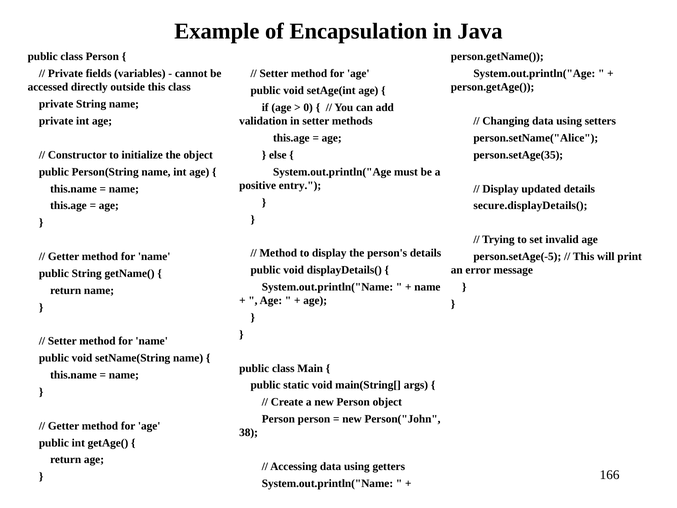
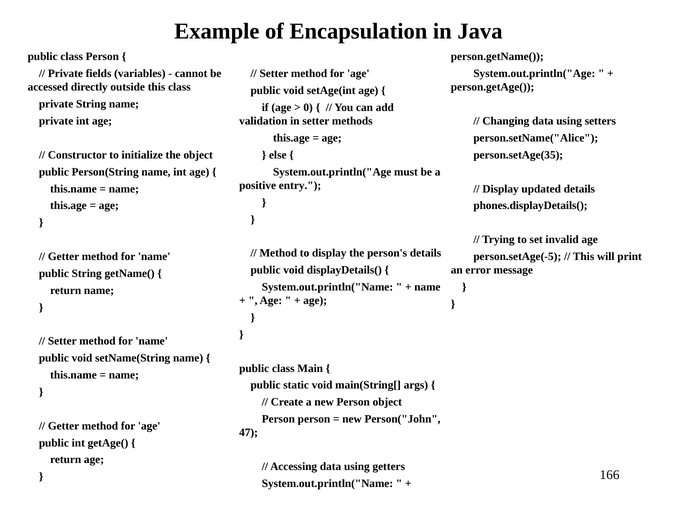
secure.displayDetails(: secure.displayDetails( -> phones.displayDetails( (531, 206)
38: 38 -> 47 (249, 432)
